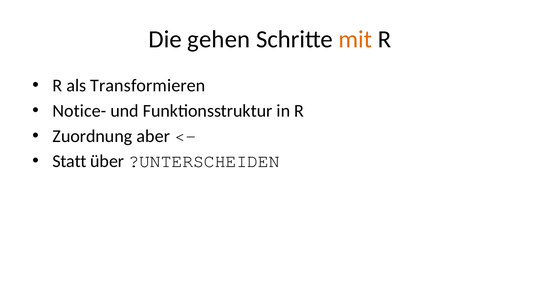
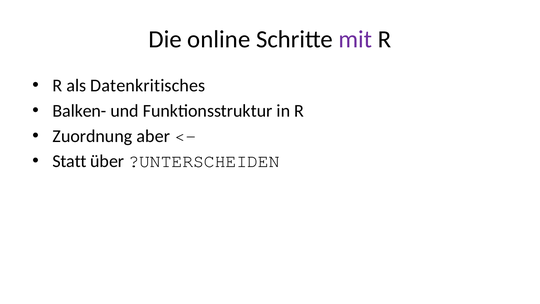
gehen: gehen -> online (219, 39)
mit colour: orange -> purple (355, 39)
Transformieren: Transformieren -> Datenkritisches (148, 86)
Notice-: Notice- -> Balken- (80, 111)
